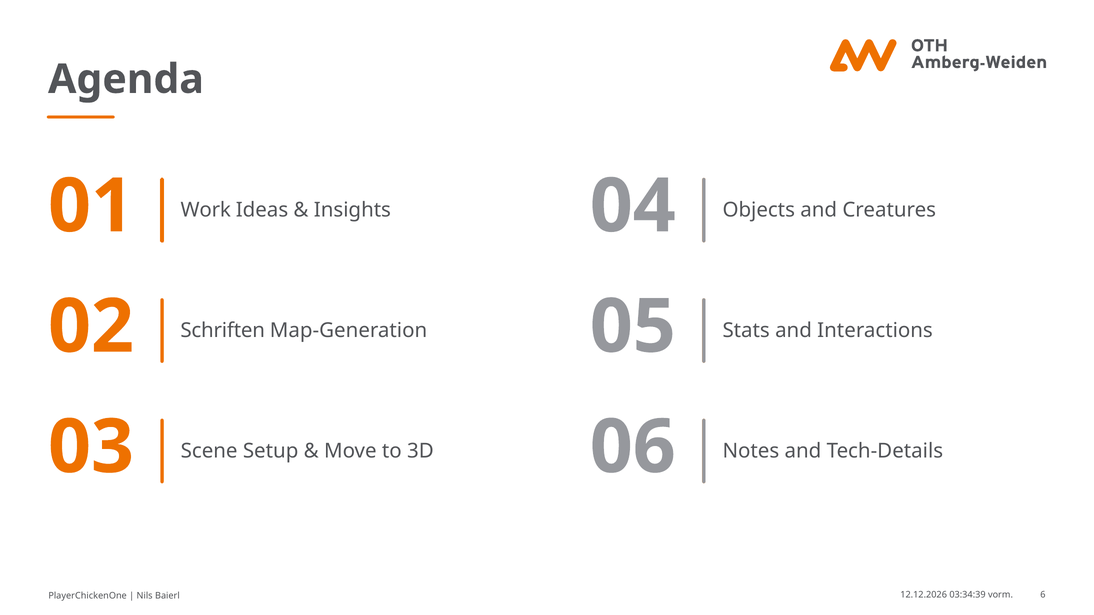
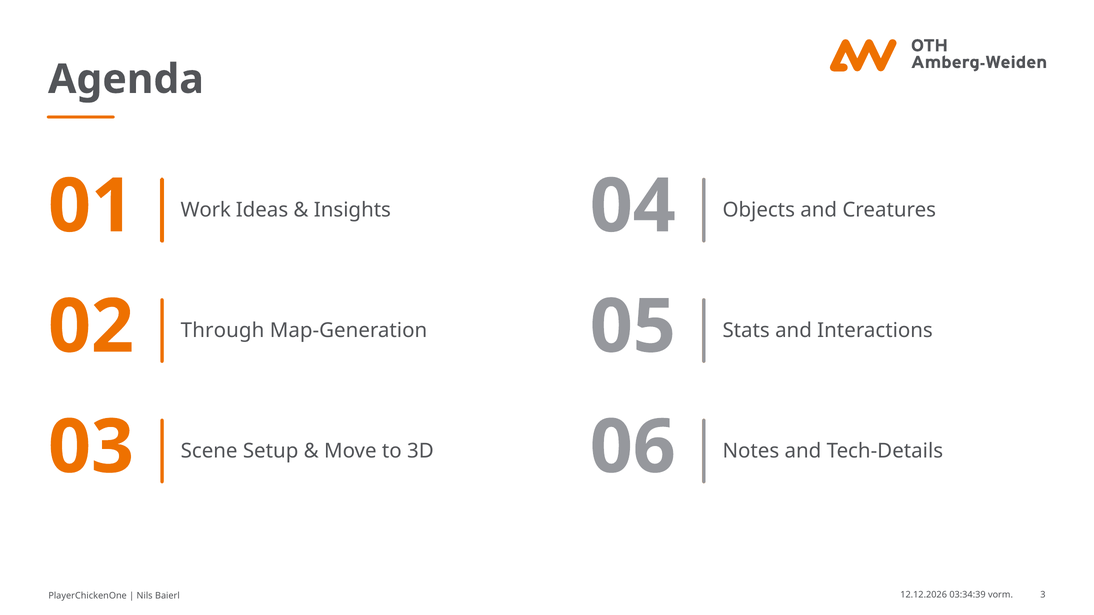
Schriften: Schriften -> Through (223, 331)
6: 6 -> 3 (1043, 595)
